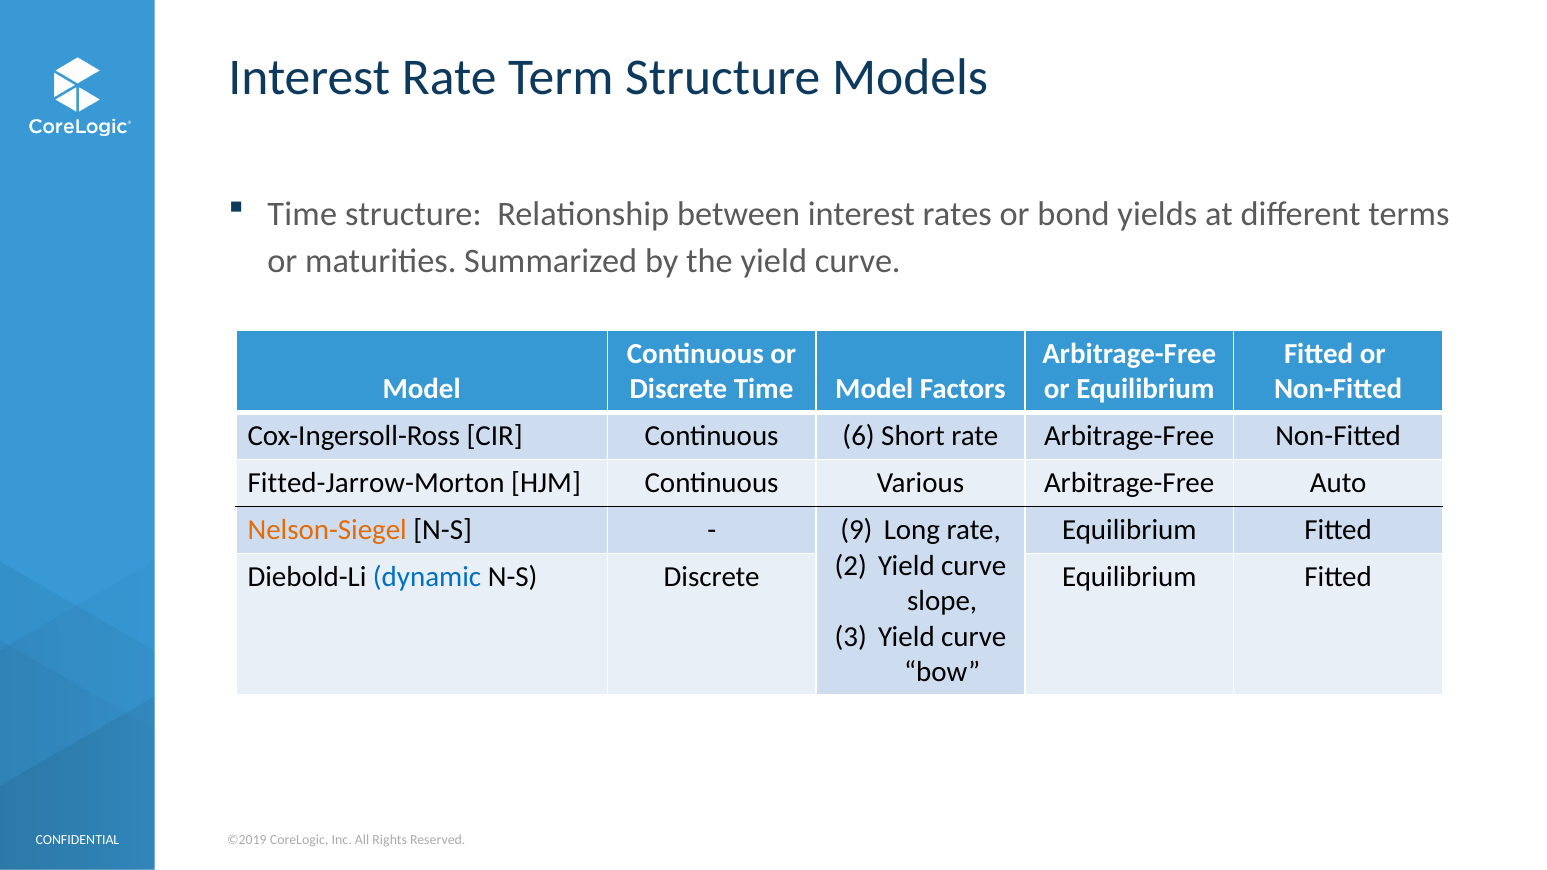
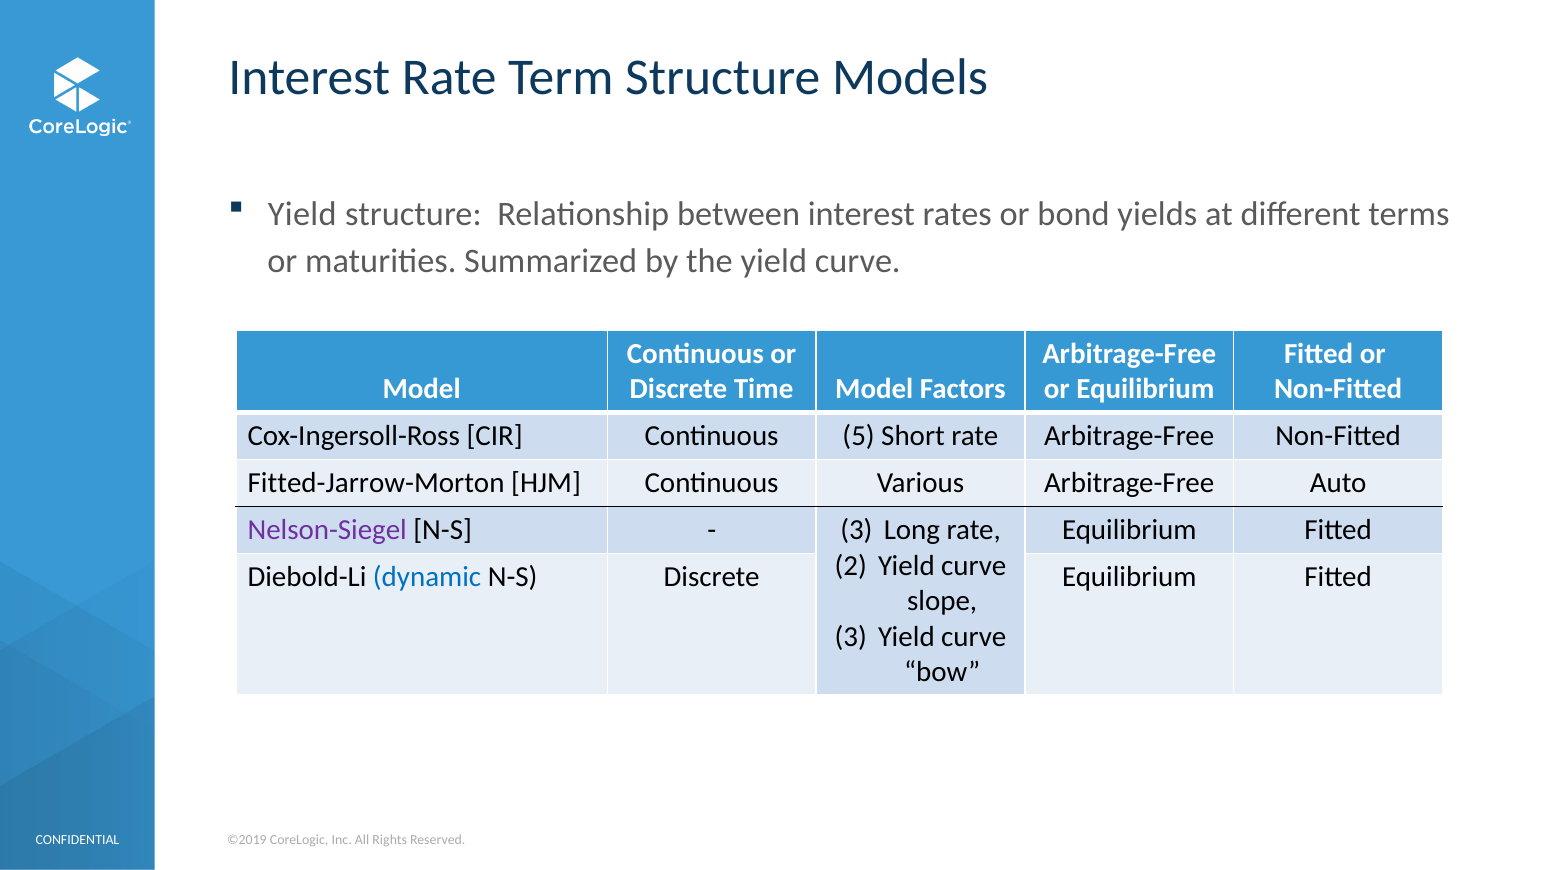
Time: Time -> Yield (302, 214)
6: 6 -> 5 (859, 436)
Nelson-Siegel colour: orange -> purple (327, 530)
9: 9 -> 3 (856, 530)
